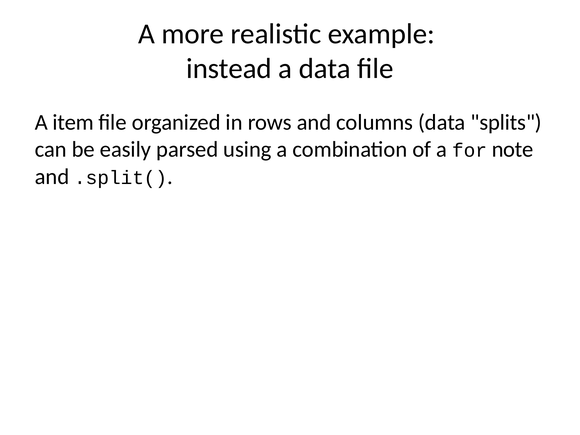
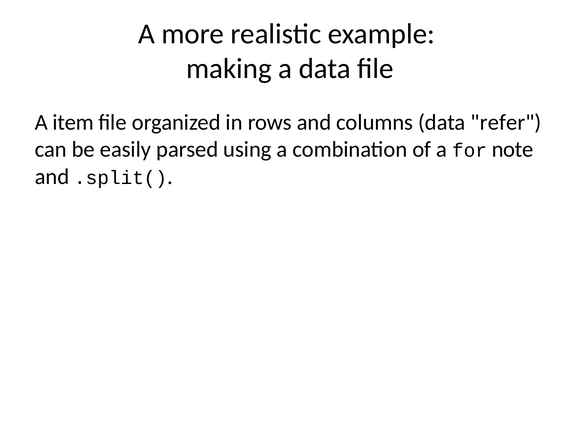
instead: instead -> making (229, 69)
splits: splits -> refer (506, 122)
